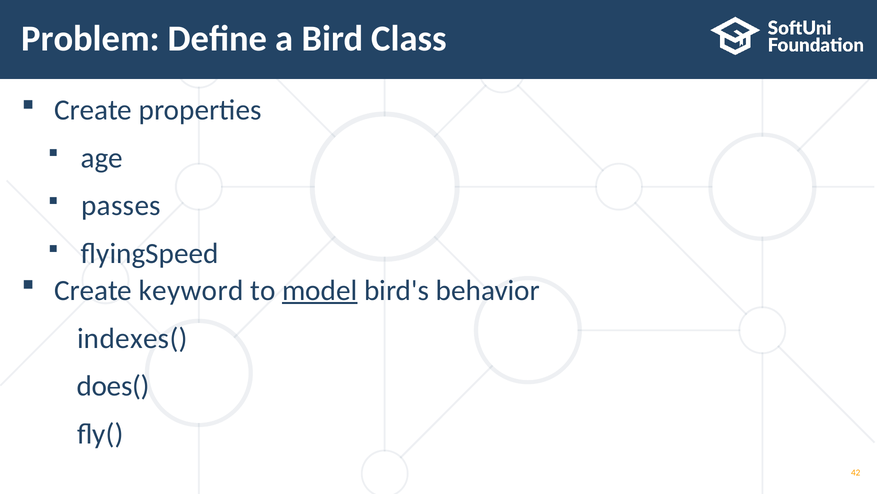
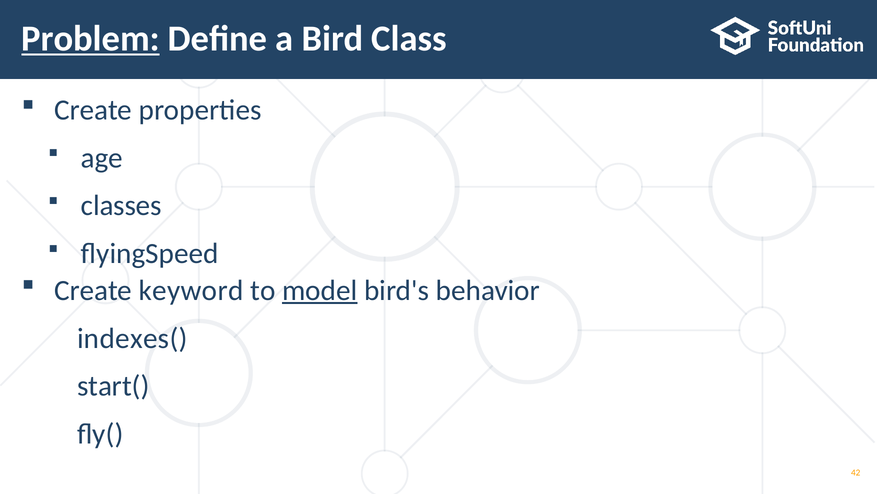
Problem underline: none -> present (91, 39)
passes: passes -> classes (121, 206)
does(: does( -> start( (113, 386)
